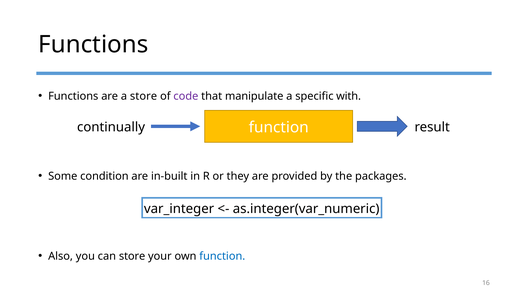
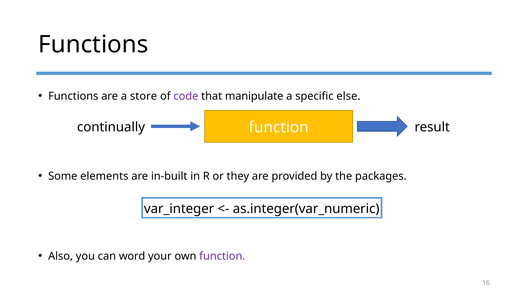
with: with -> else (348, 96)
condition: condition -> elements (104, 176)
can store: store -> word (132, 256)
function colour: blue -> purple (222, 256)
